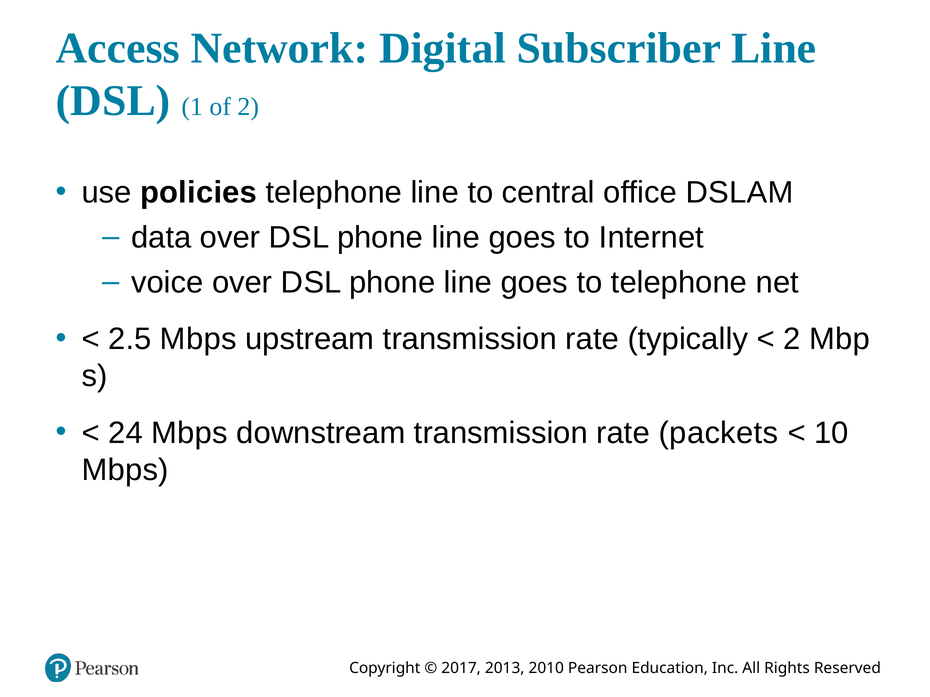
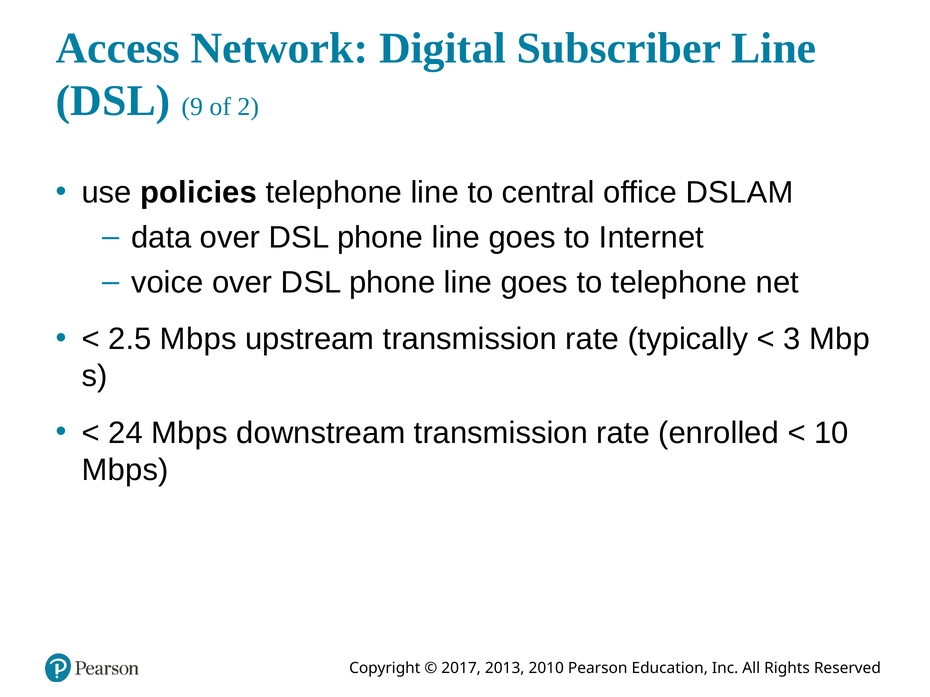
1: 1 -> 9 (192, 107)
2: 2 -> 3 (792, 339)
packets: packets -> enrolled (719, 433)
